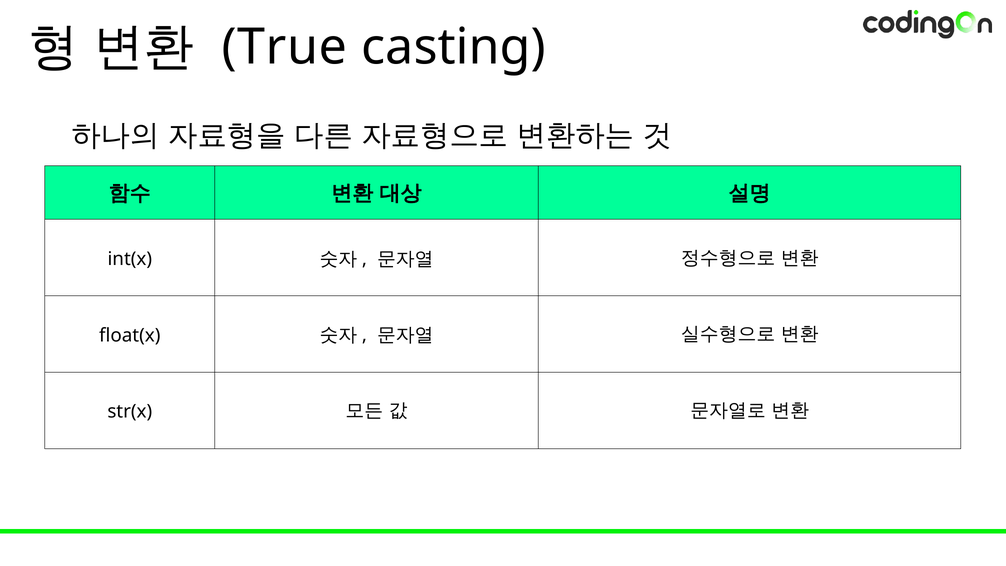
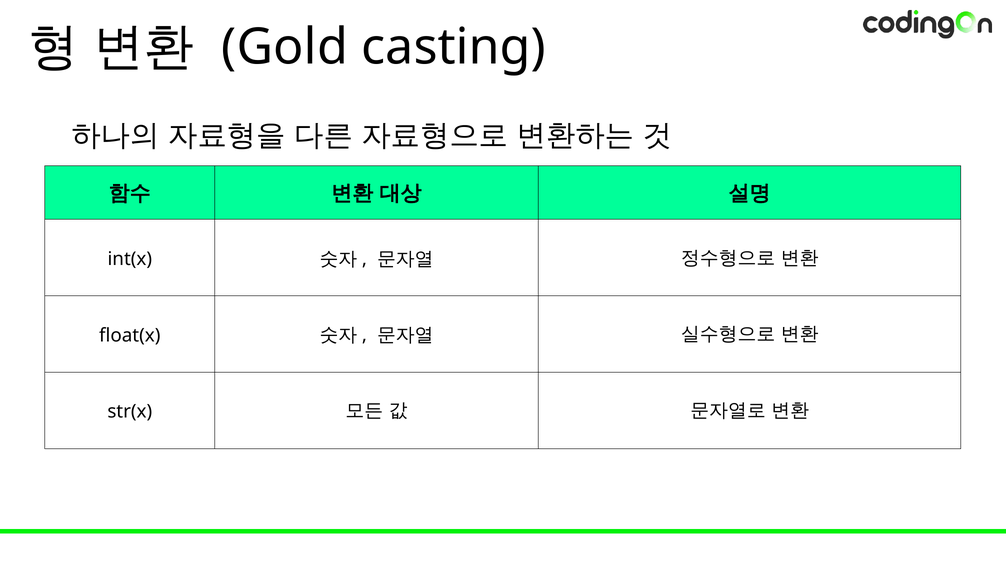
True: True -> Gold (285, 47)
